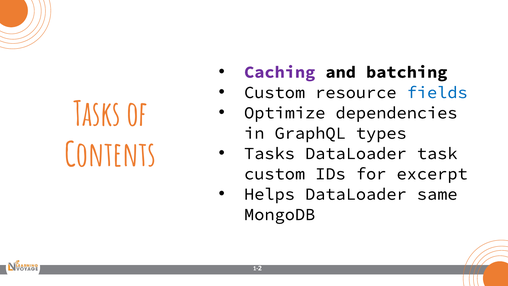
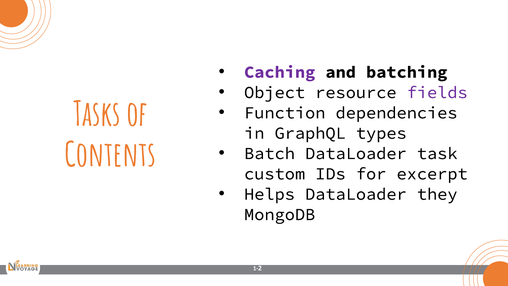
Custom: Custom -> Object (275, 92)
fields colour: blue -> purple (437, 92)
Optimize: Optimize -> Function (285, 113)
Tasks: Tasks -> Batch (270, 153)
same: same -> they (437, 194)
